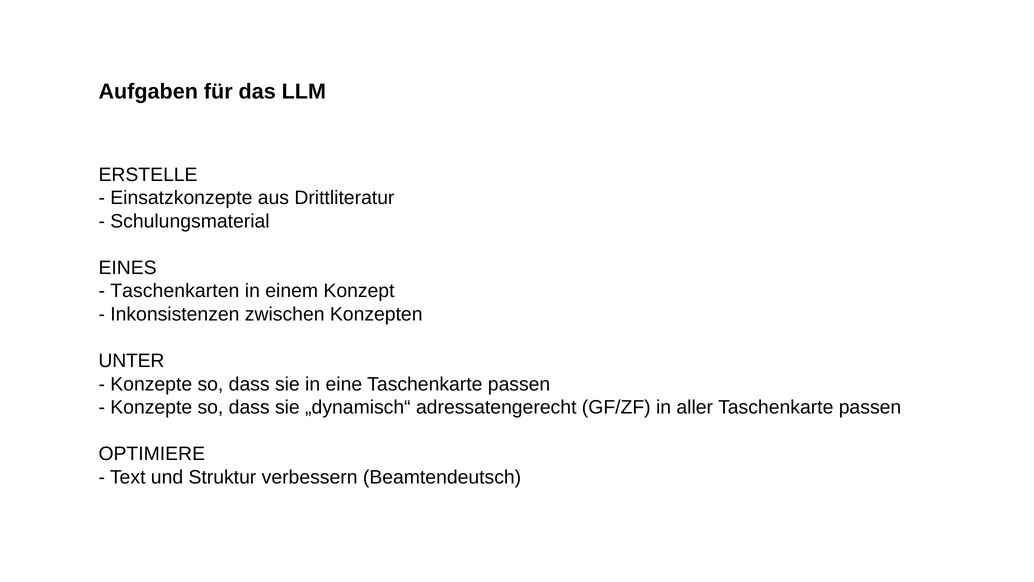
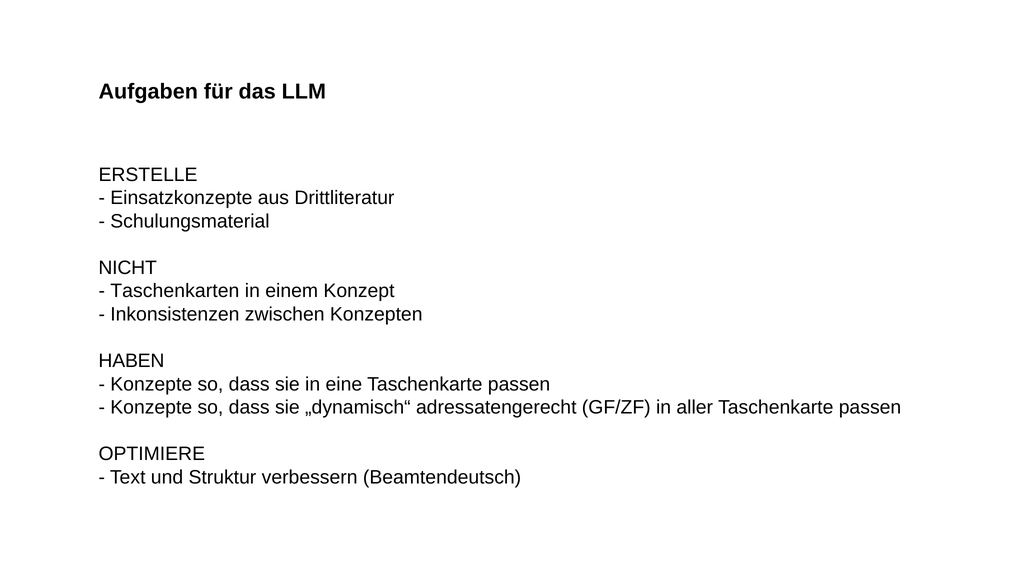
EINES: EINES -> NICHT (128, 268)
UNTER: UNTER -> HABEN (131, 361)
